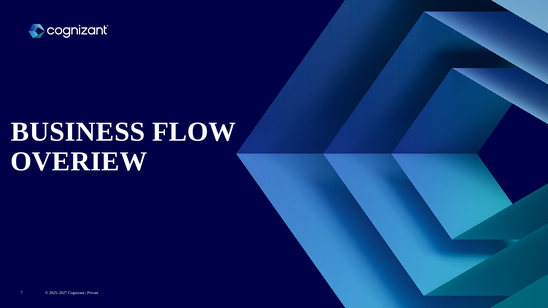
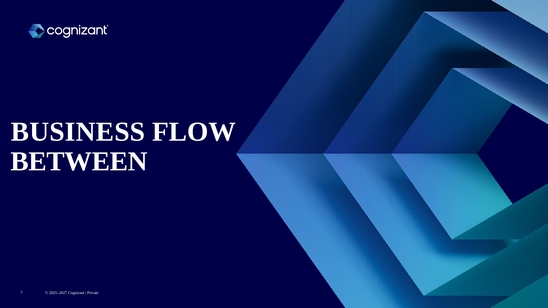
OVERIEW: OVERIEW -> BETWEEN (79, 162)
